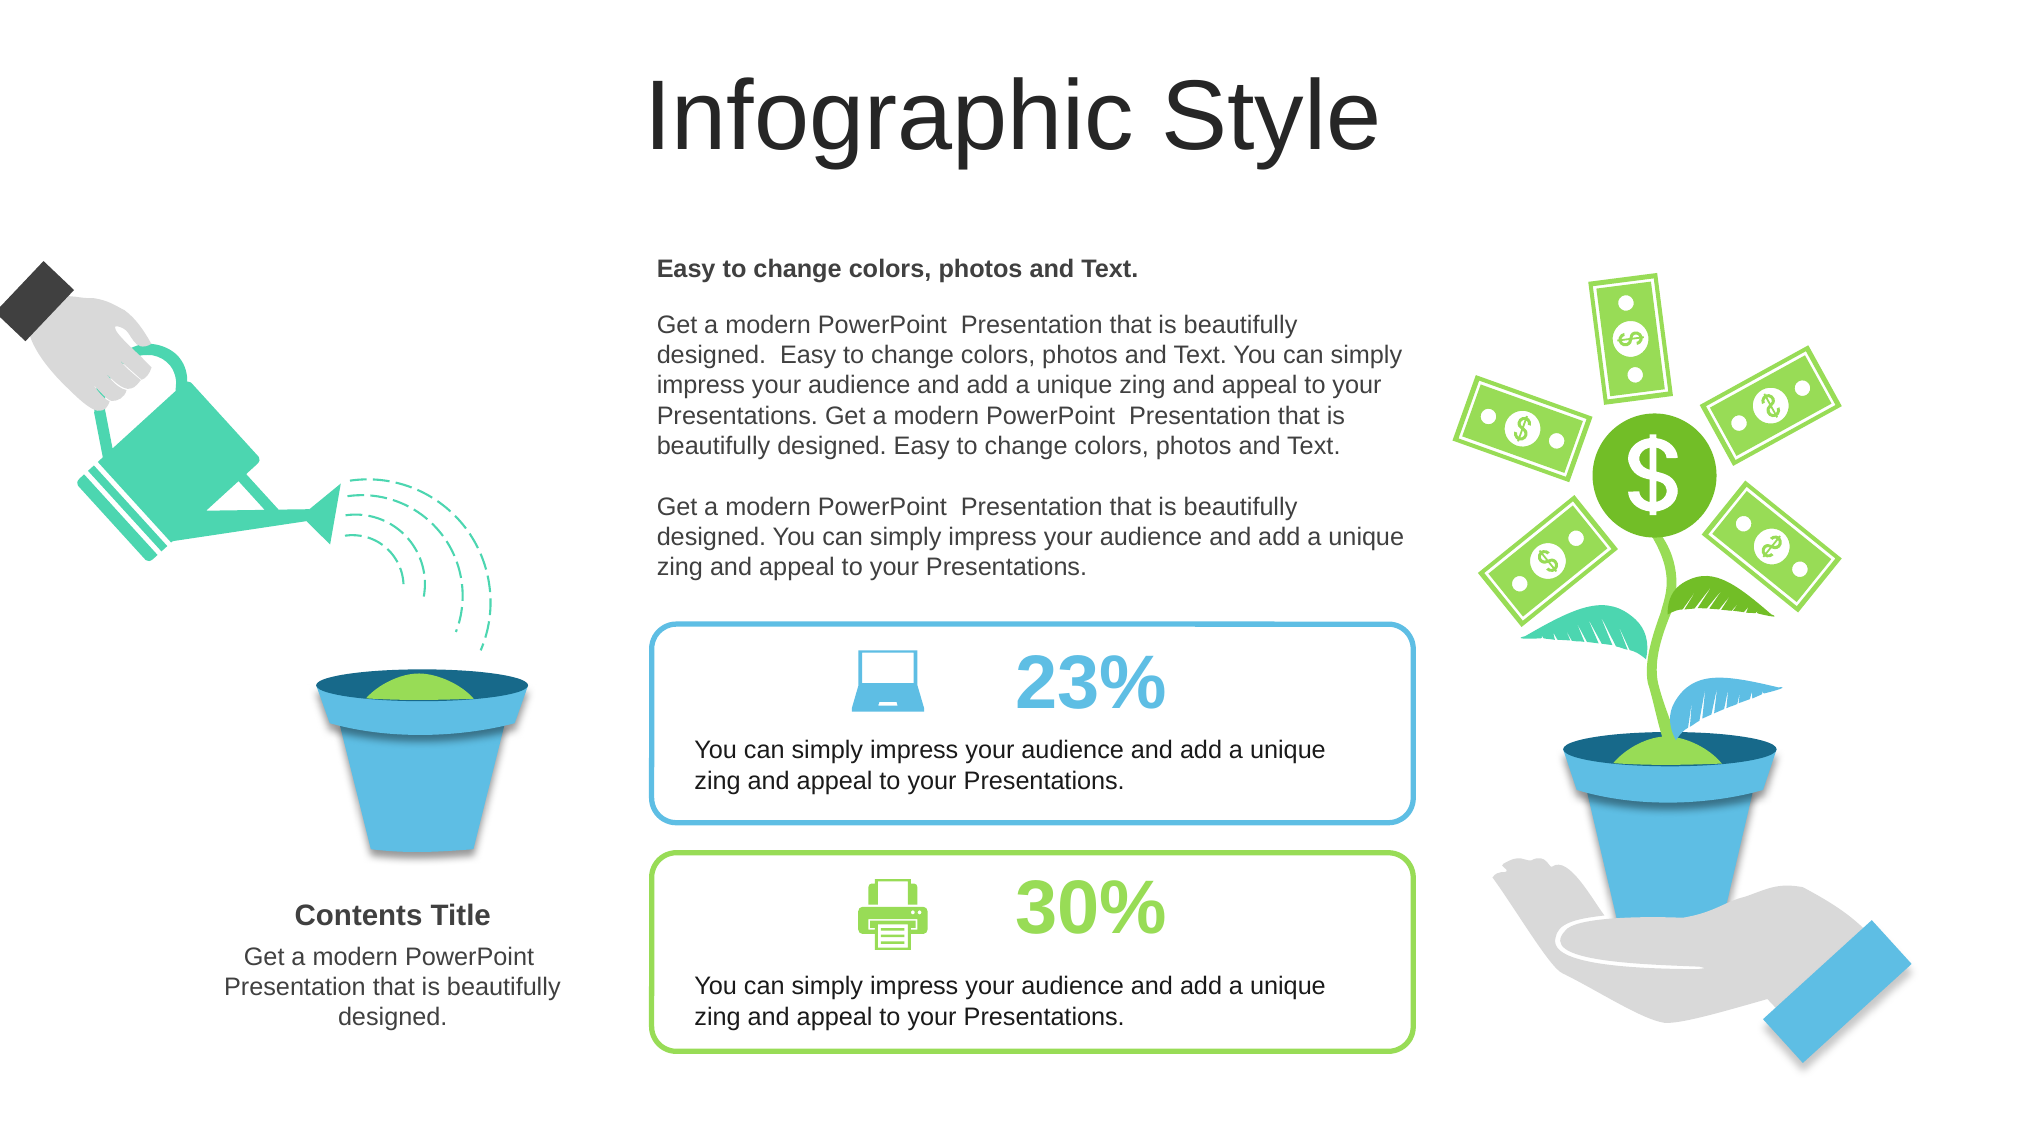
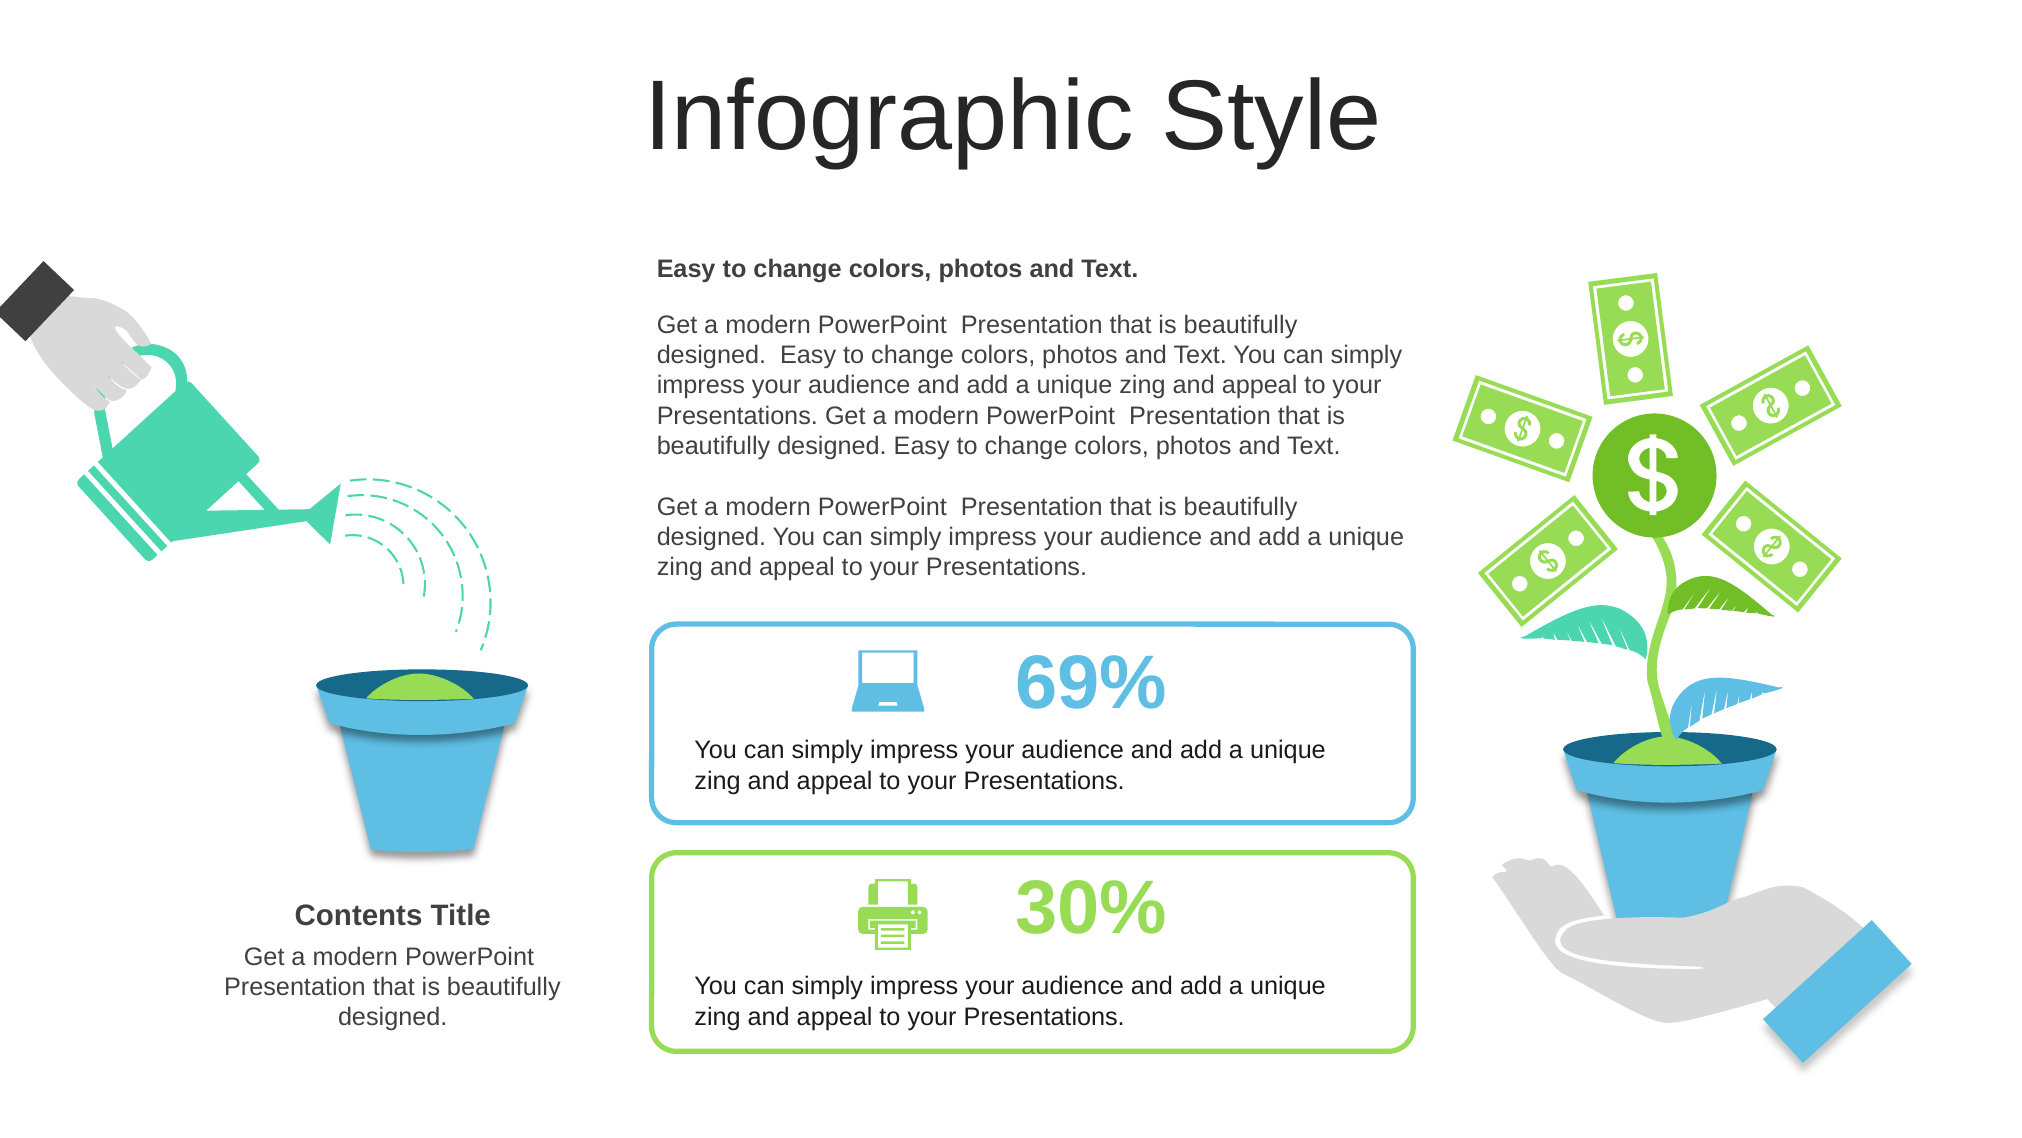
23%: 23% -> 69% (1091, 683)
